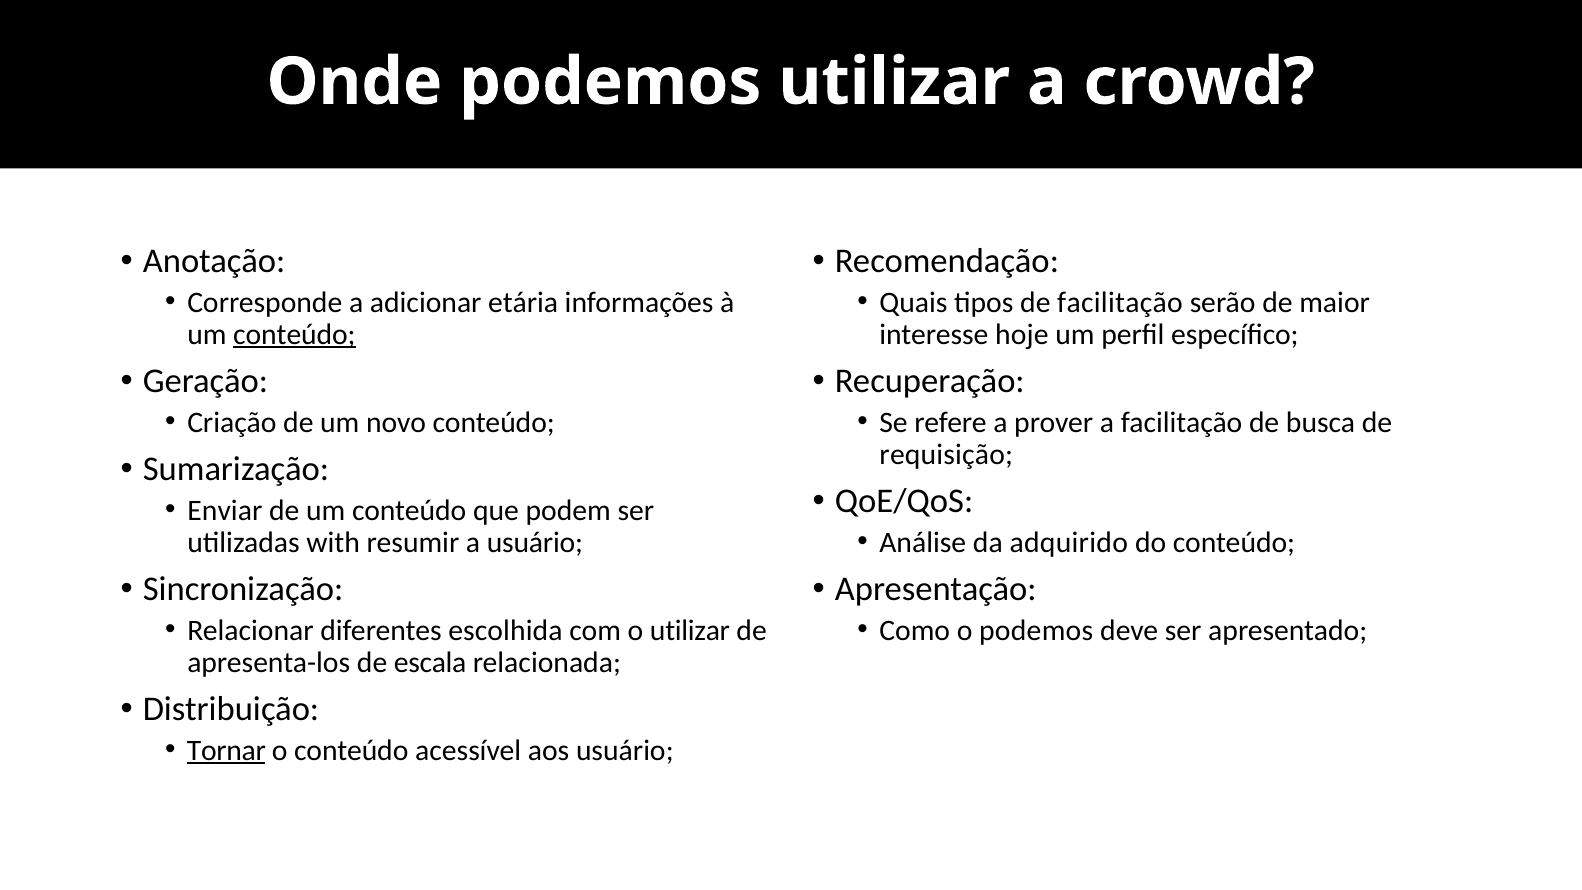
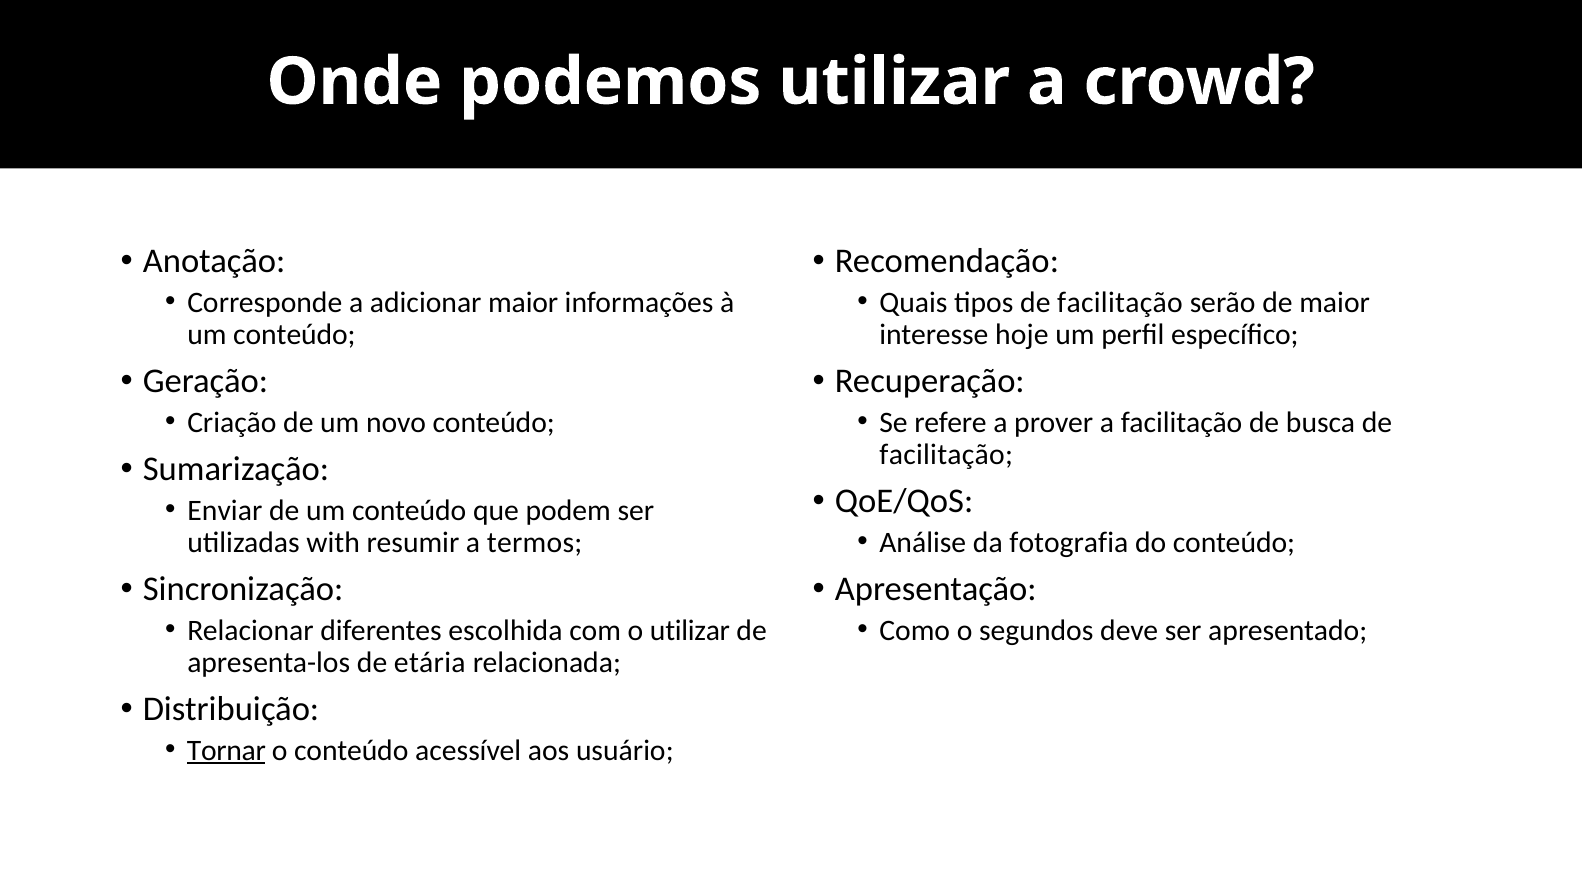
adicionar etária: etária -> maior (523, 302)
conteúdo underline: present -> none (294, 334)
requisição: requisição -> facilitação (946, 454)
adquirido: adquirido -> fotografia (1069, 542)
a usuário: usuário -> termos (535, 542)
o podemos: podemos -> segundos (1036, 630)
escala: escala -> etária (430, 662)
